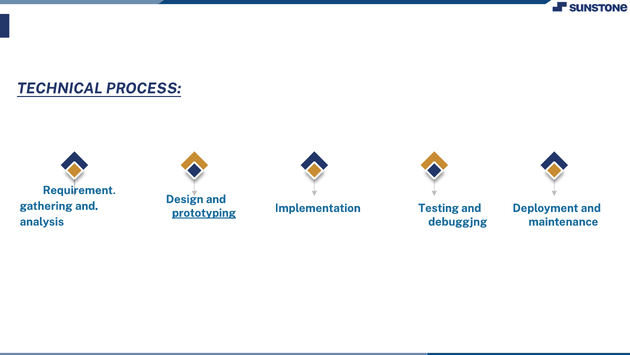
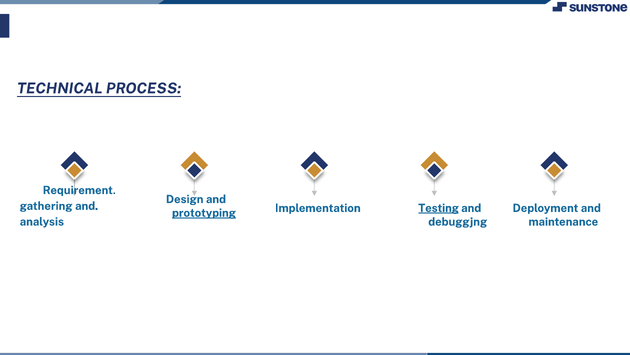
Testing underline: none -> present (439, 208)
